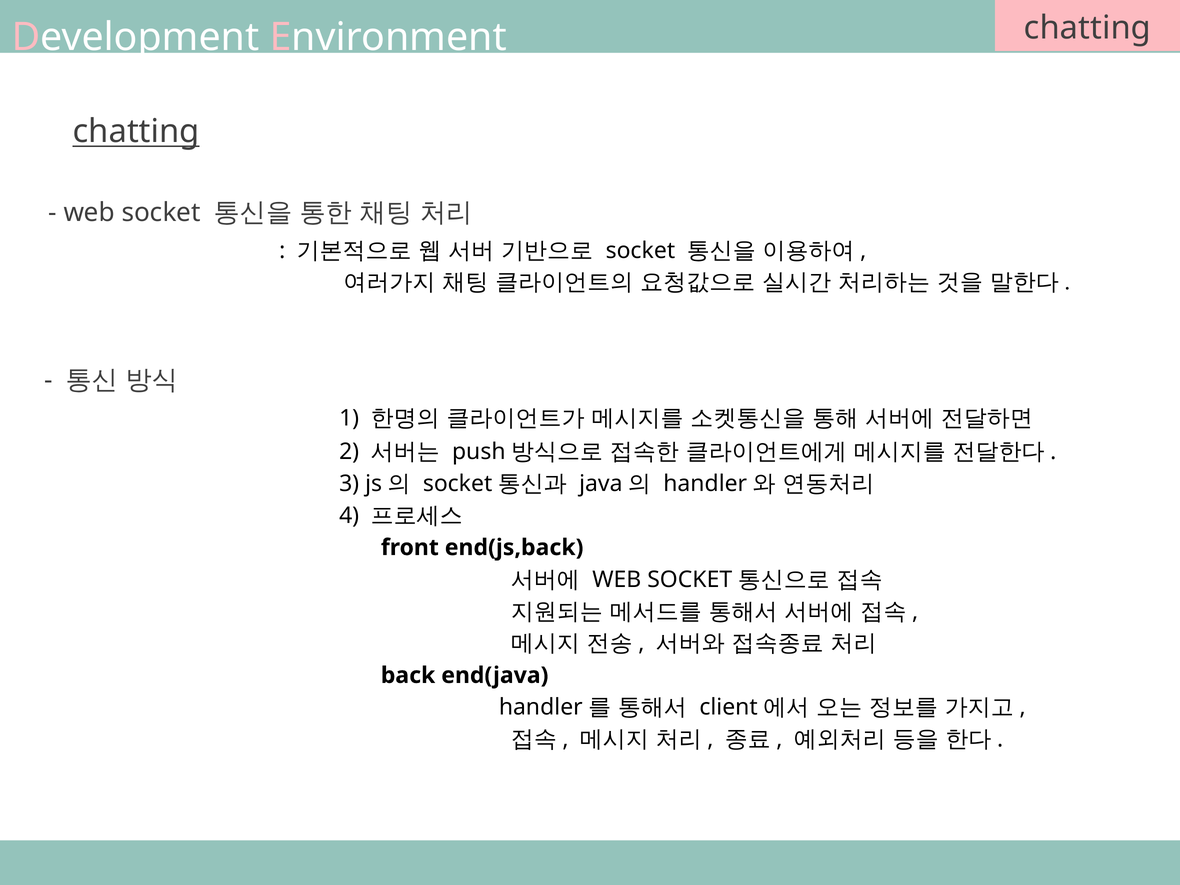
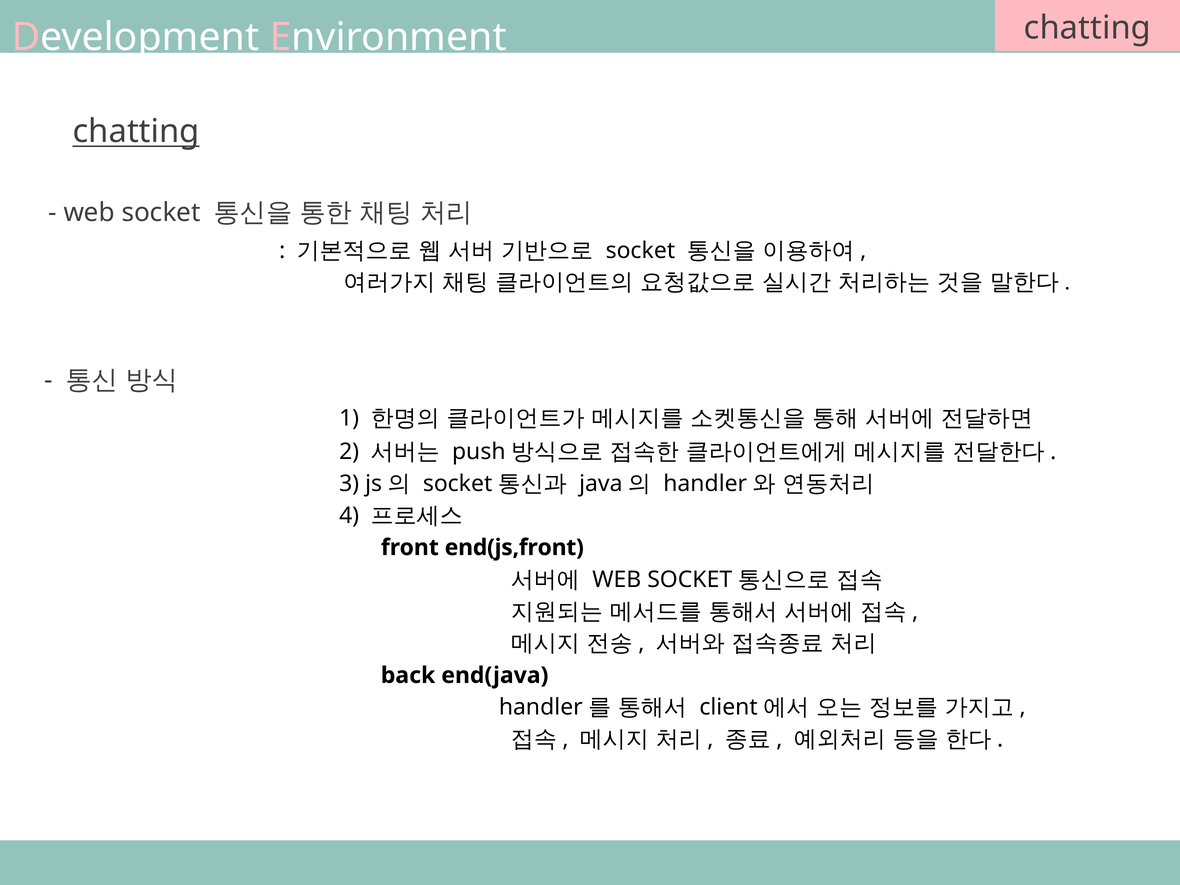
end(js,back: end(js,back -> end(js,front (514, 548)
